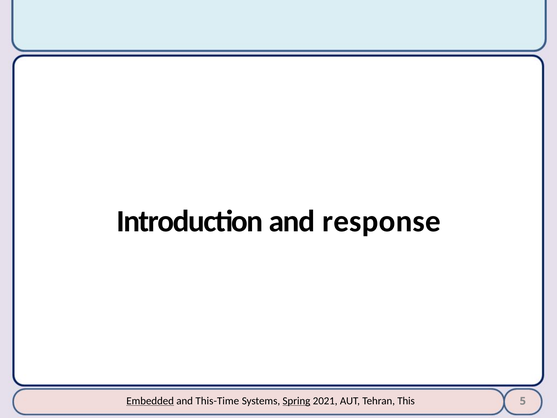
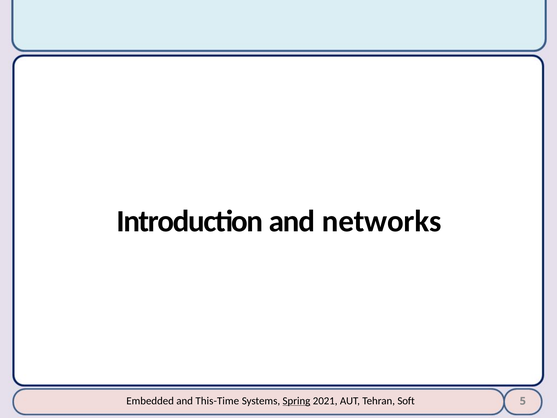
response: response -> networks (382, 221)
Embedded underline: present -> none (150, 401)
This: This -> Soft (406, 401)
